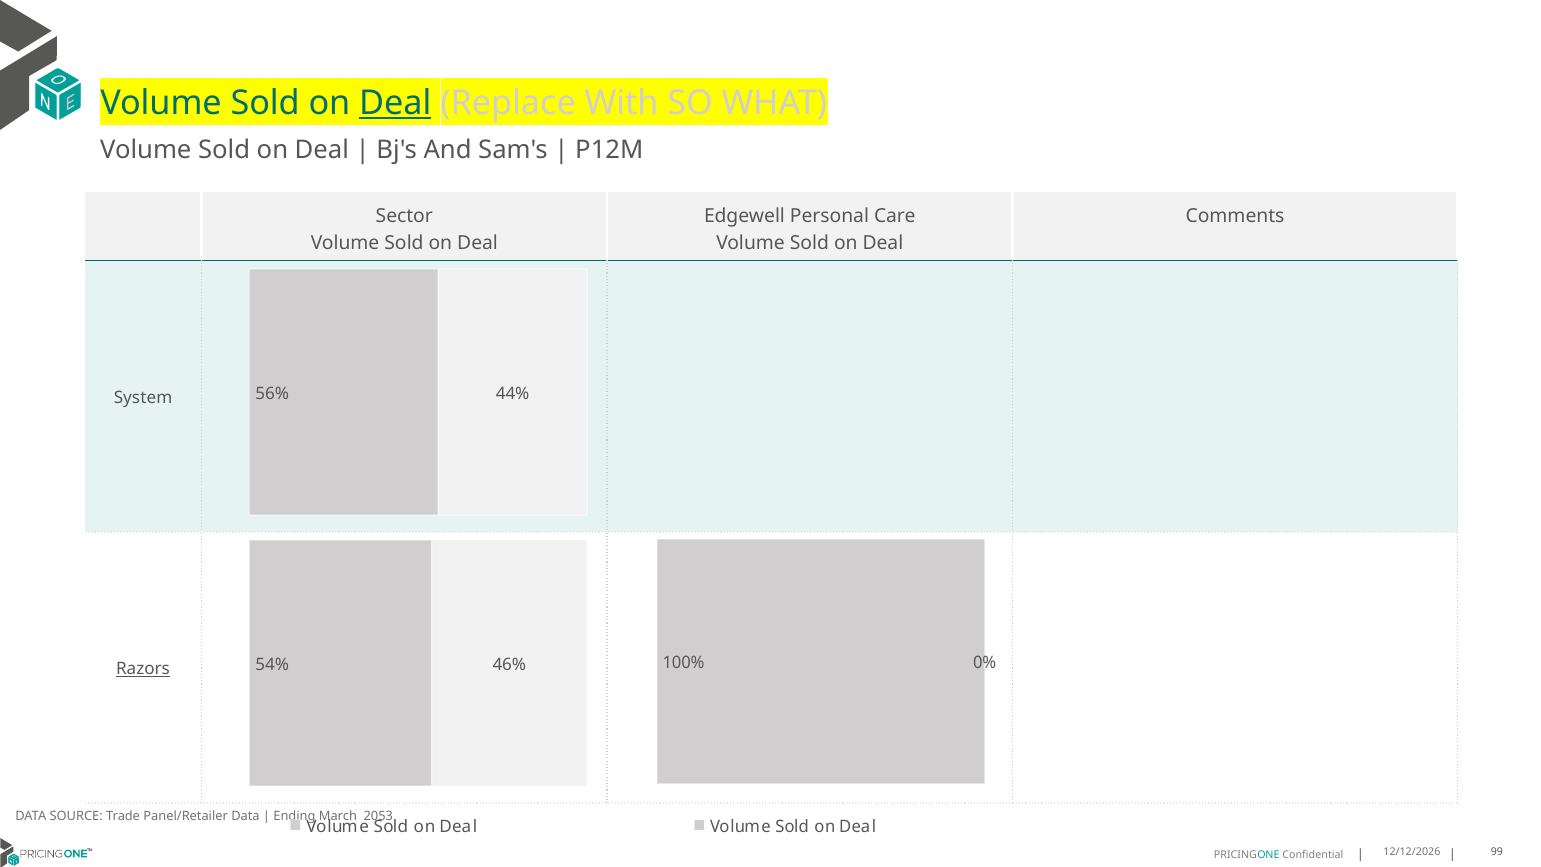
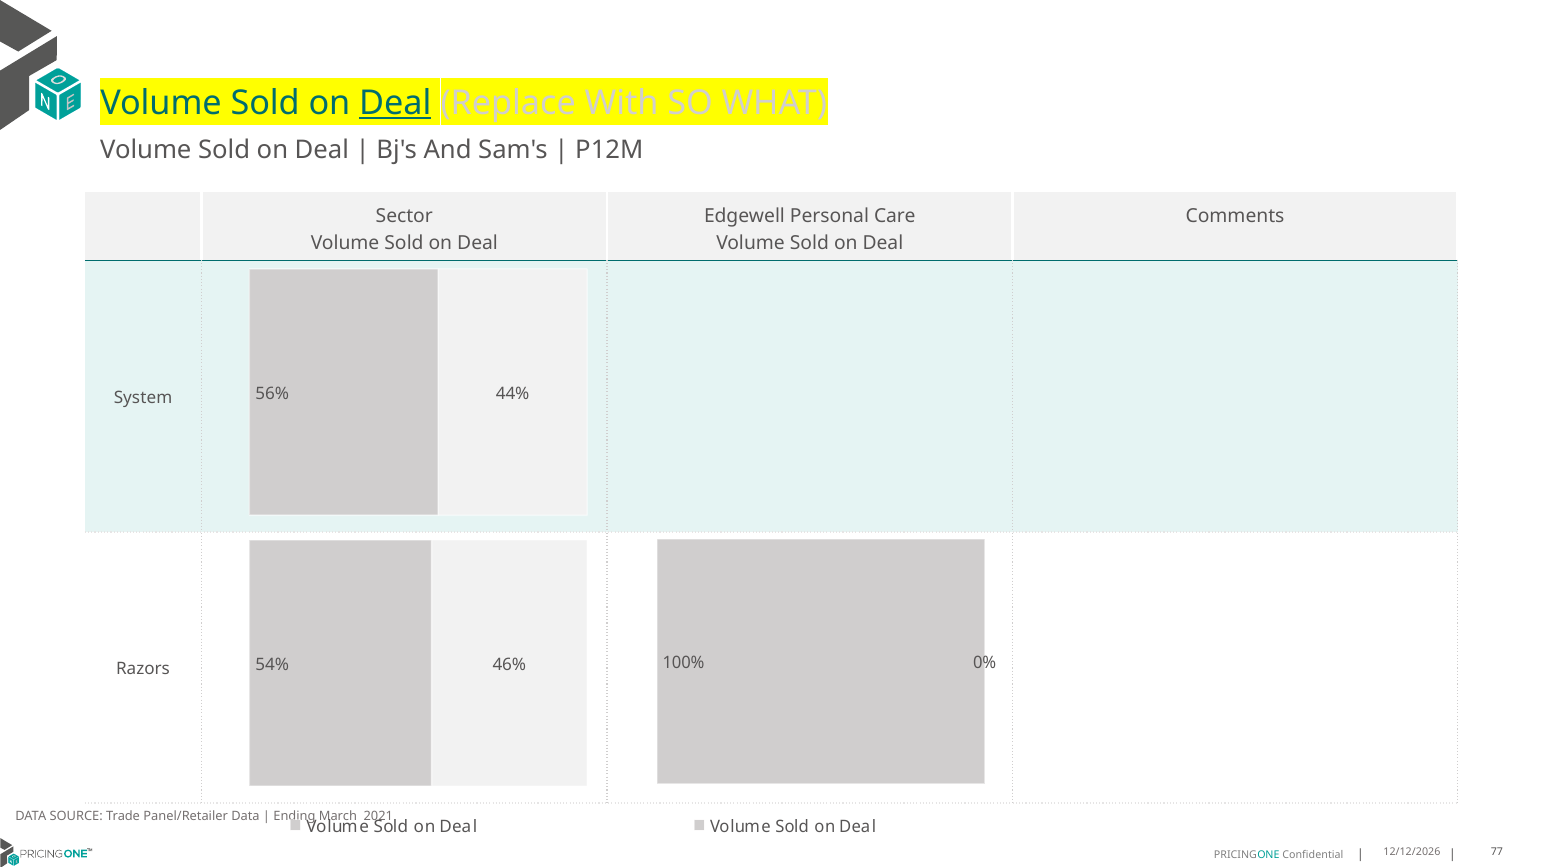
Razors underline: present -> none (143, 669)
2053: 2053 -> 2021 (378, 816)
99: 99 -> 77 (1497, 852)
